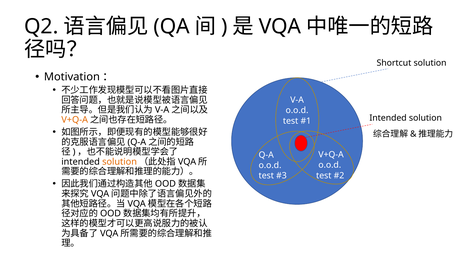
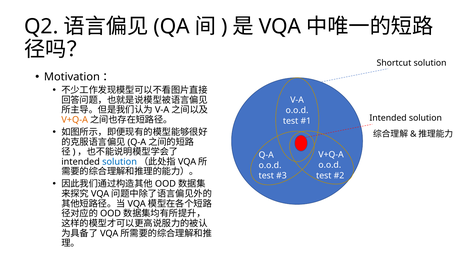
solution colour: orange -> blue (120, 162)
